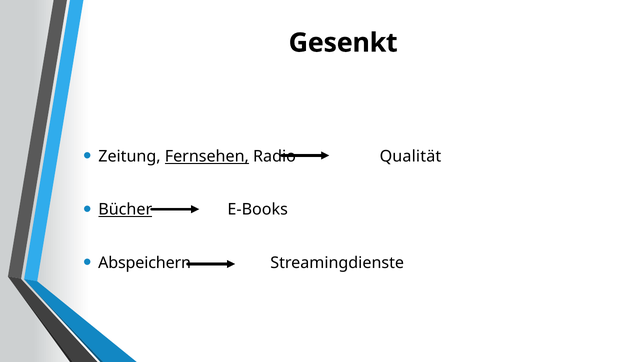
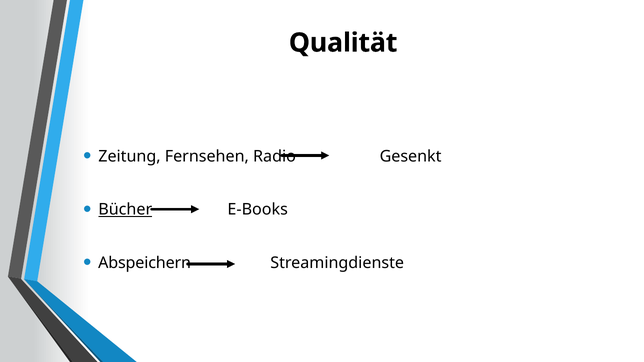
Gesenkt: Gesenkt -> Qualität (343, 43)
Fernsehen underline: present -> none (207, 157)
Qualität: Qualität -> Gesenkt (411, 157)
